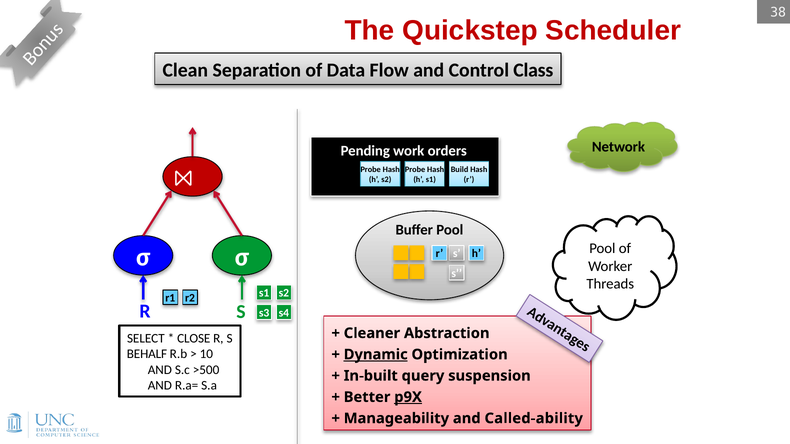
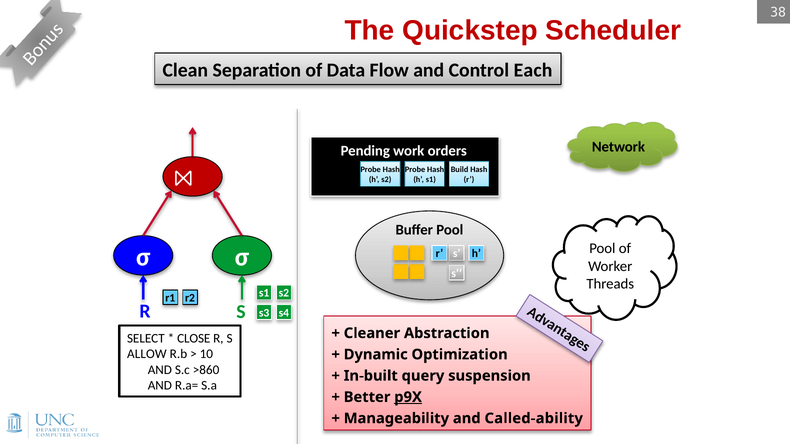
Class: Class -> Each (533, 70)
BEHALF: BEHALF -> ALLOW (147, 354)
Dynamic underline: present -> none (376, 355)
>500: >500 -> >860 (206, 370)
